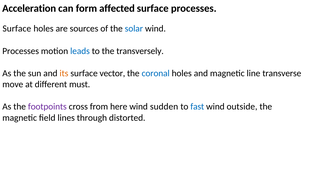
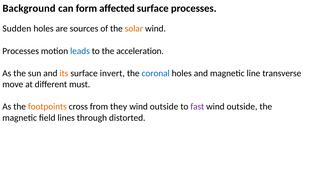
Acceleration: Acceleration -> Background (29, 8)
Surface: Surface -> Sudden (17, 29)
solar colour: blue -> orange (134, 29)
transversely: transversely -> acceleration (140, 51)
vector: vector -> invert (112, 73)
footpoints colour: purple -> orange (47, 106)
here: here -> they (119, 106)
sudden: sudden -> outside (164, 106)
fast colour: blue -> purple (197, 106)
